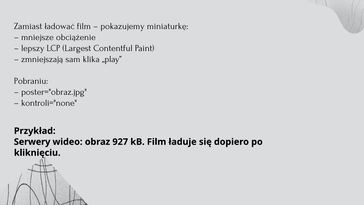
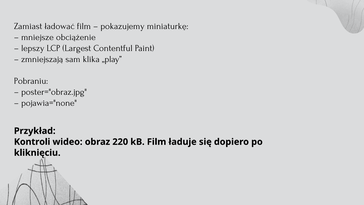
kontroli="none: kontroli="none -> pojawia="none (49, 103)
Serwery: Serwery -> Kontroli (32, 142)
927: 927 -> 220 (120, 142)
